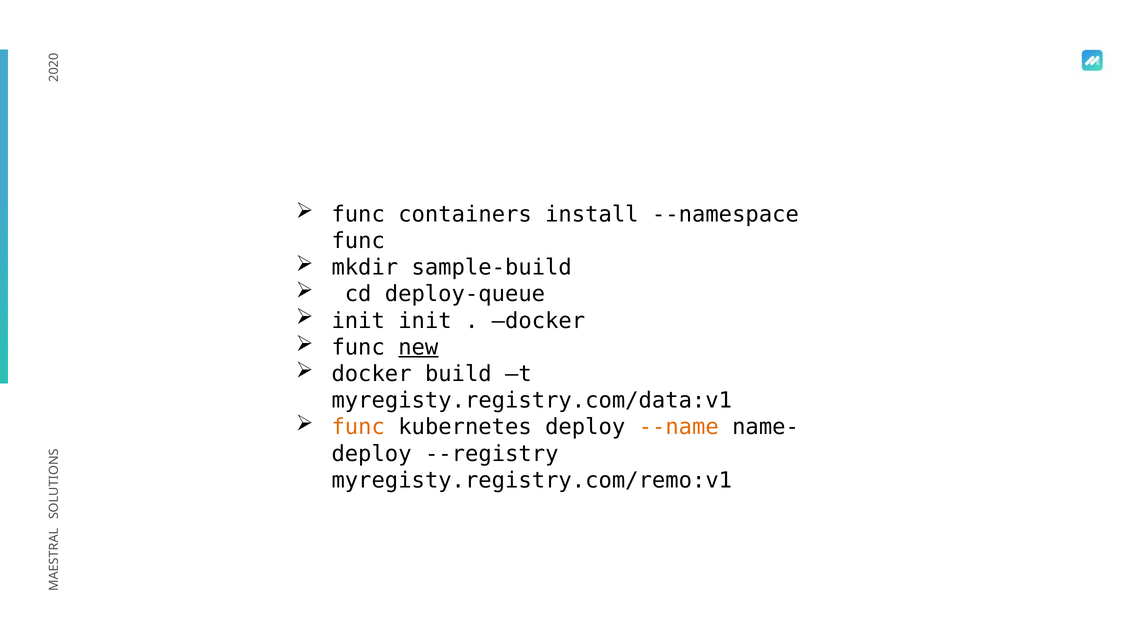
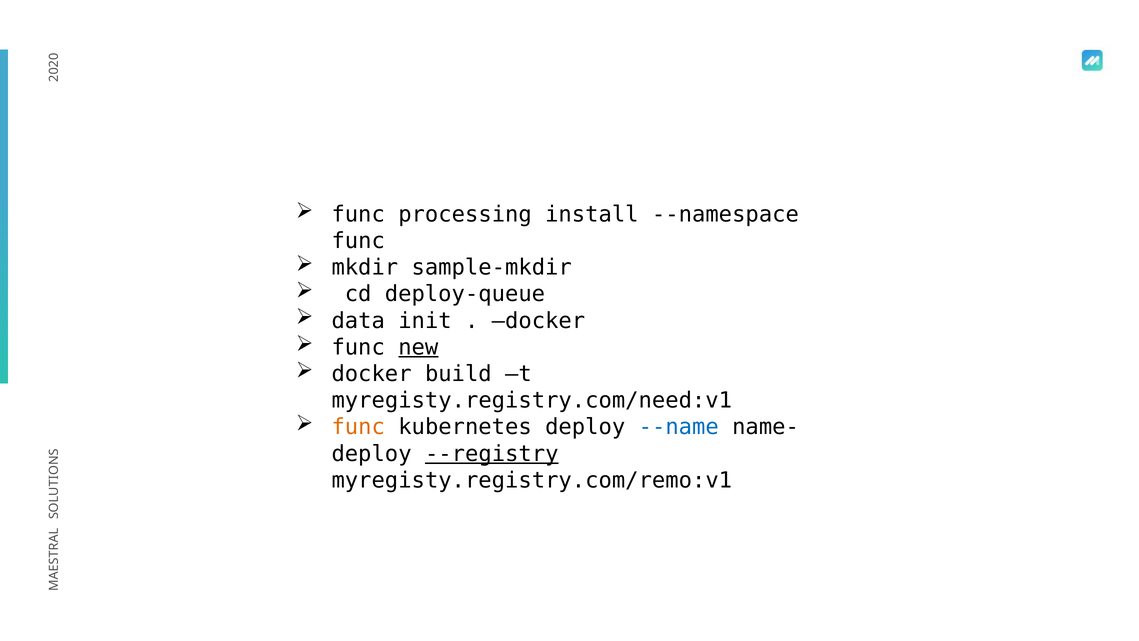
containers: containers -> processing (465, 214)
sample-build: sample-build -> sample-mkdir (492, 267)
init: init -> data (358, 321)
myregisty.registry.com/data:v1: myregisty.registry.com/data:v1 -> myregisty.registry.com/need:v1 (532, 400)
--name colour: orange -> blue (679, 427)
--registry underline: none -> present (492, 454)
